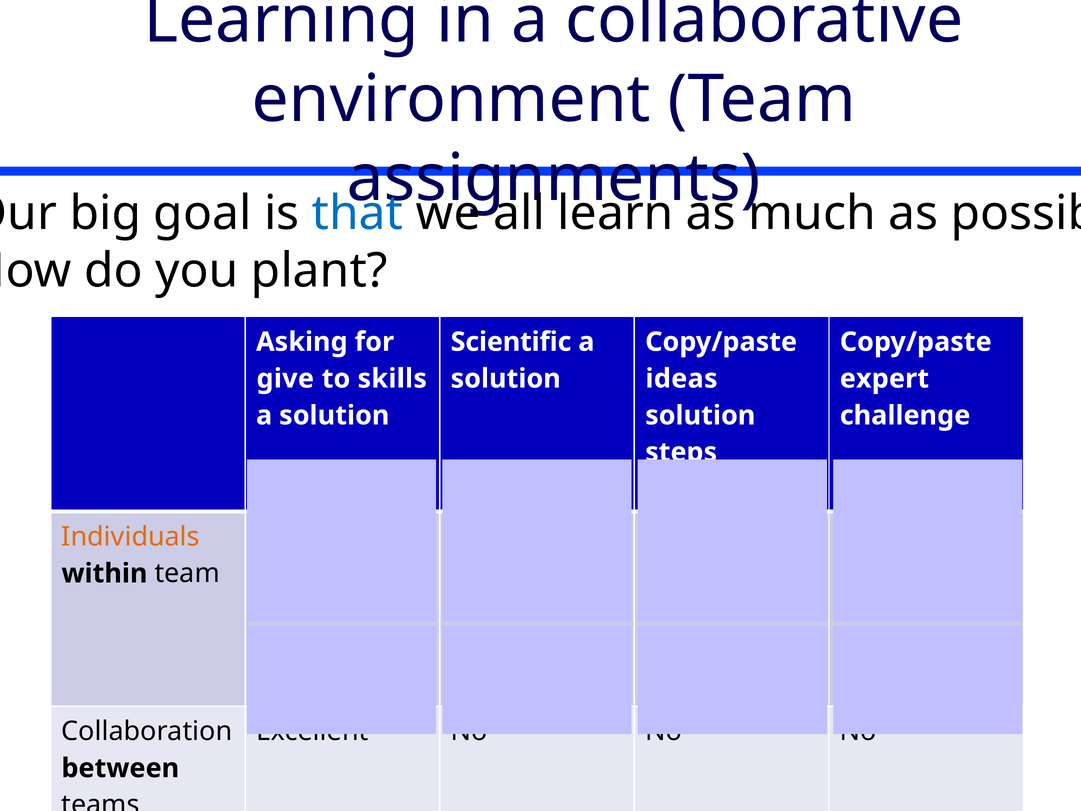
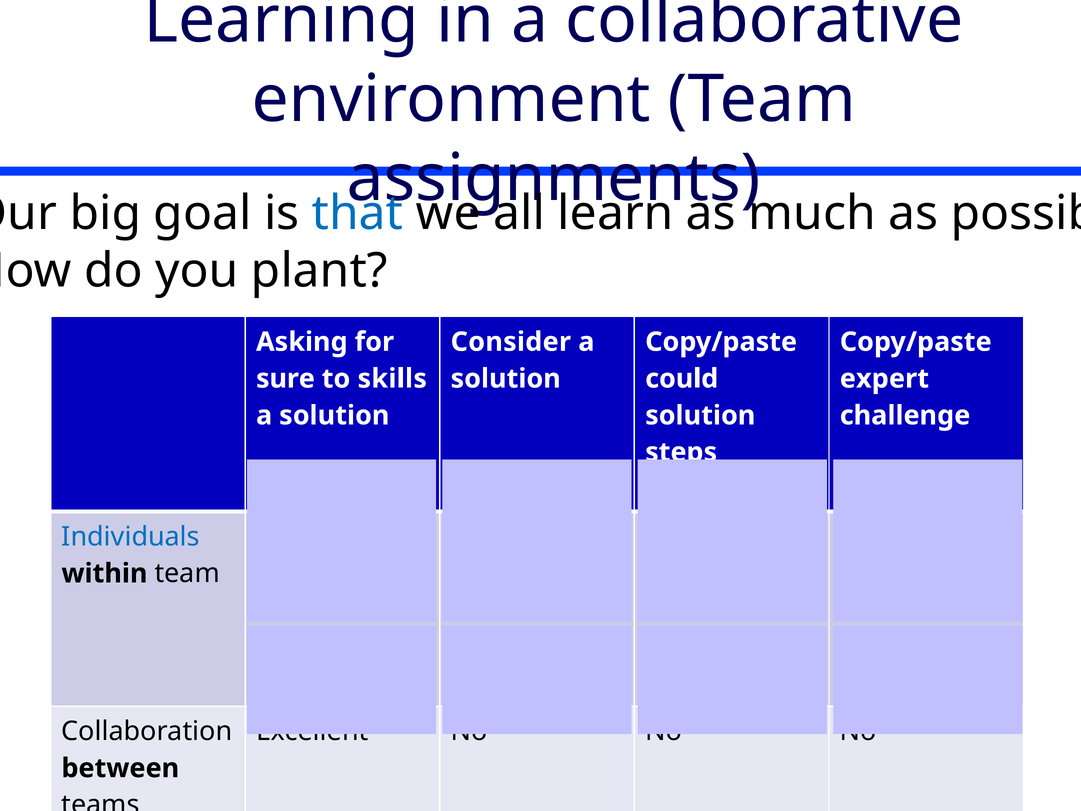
Scientific: Scientific -> Consider (511, 342)
give: give -> sure (285, 379)
ideas: ideas -> could (682, 379)
Individuals colour: orange -> blue (131, 537)
